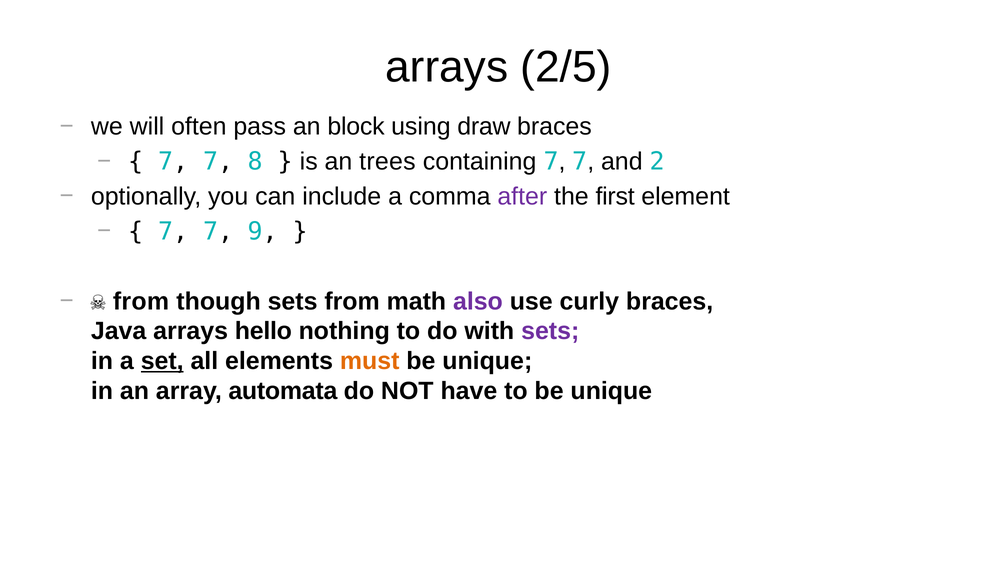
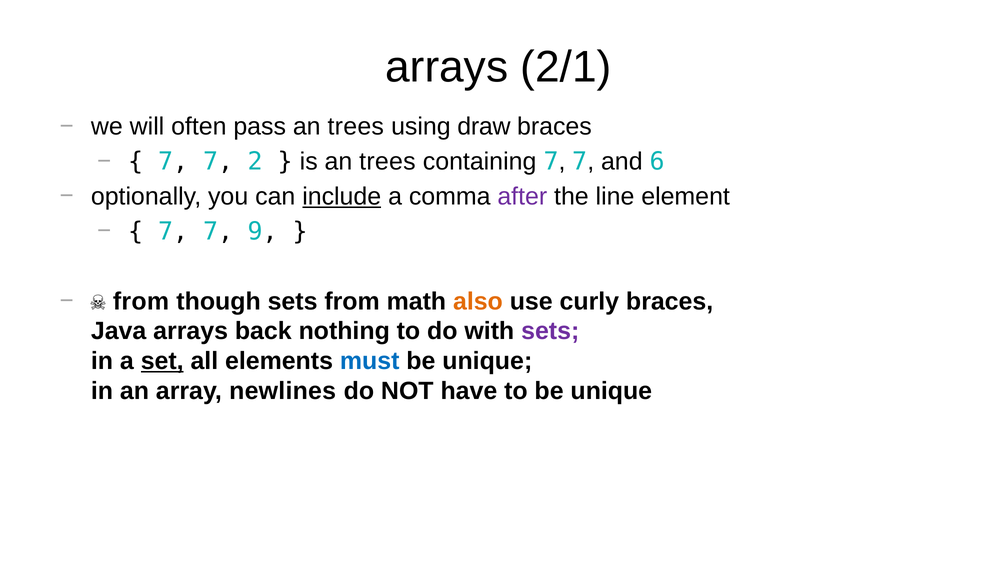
2/5: 2/5 -> 2/1 (566, 67)
block: block -> trees (356, 127)
8: 8 -> 2 (255, 162)
2: 2 -> 6 (657, 162)
include underline: none -> present (342, 197)
first: first -> line (615, 197)
also colour: purple -> orange (478, 301)
hello: hello -> back (263, 331)
must colour: orange -> blue (370, 361)
automata: automata -> newlines (283, 391)
